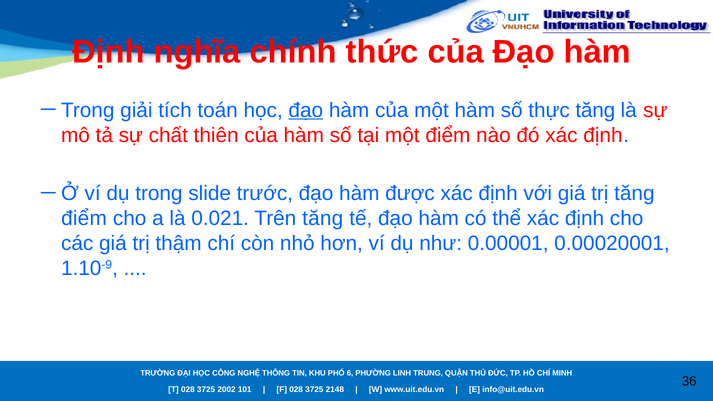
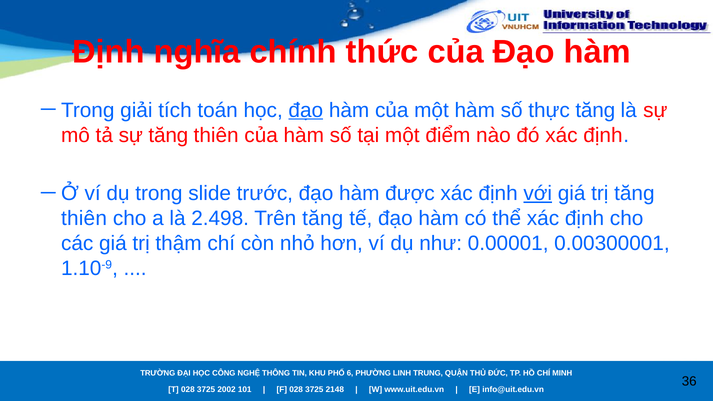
sự chất: chất -> tăng (168, 135)
với underline: none -> present (538, 193)
điểm: điểm -> thiên (84, 218)
0.021: 0.021 -> 2.498 (220, 218)
0.00020001: 0.00020001 -> 0.00300001 (612, 243)
